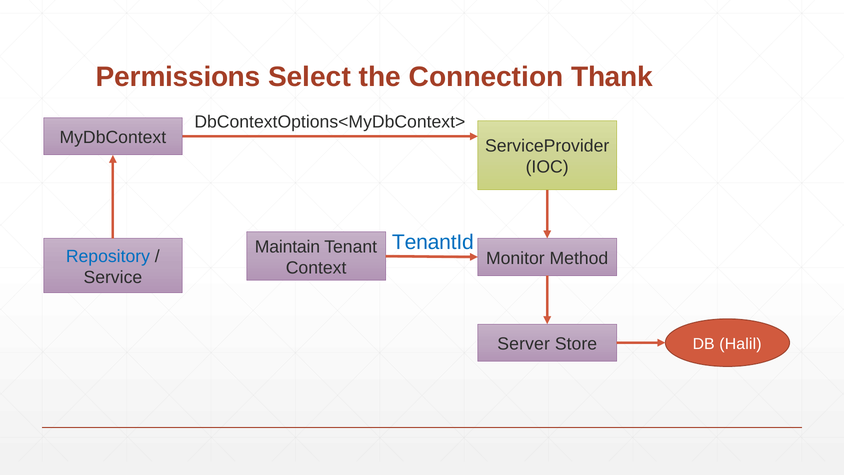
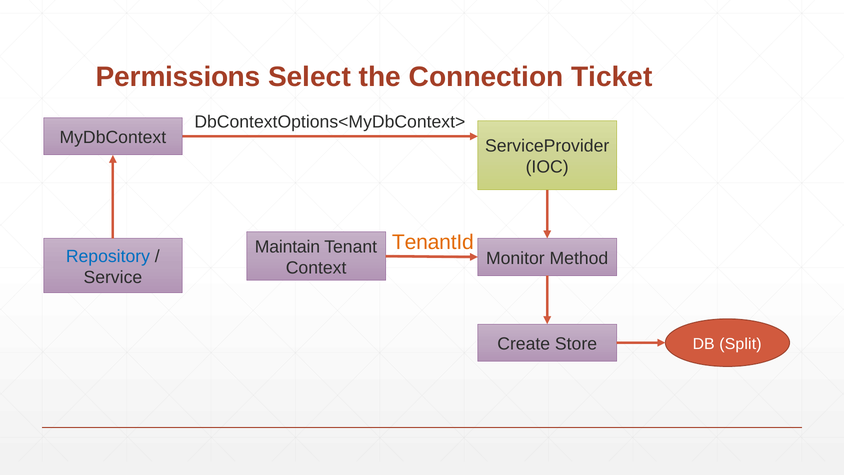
Thank: Thank -> Ticket (612, 77)
TenantId colour: blue -> orange (433, 242)
Server: Server -> Create (524, 344)
Halil: Halil -> Split (740, 344)
